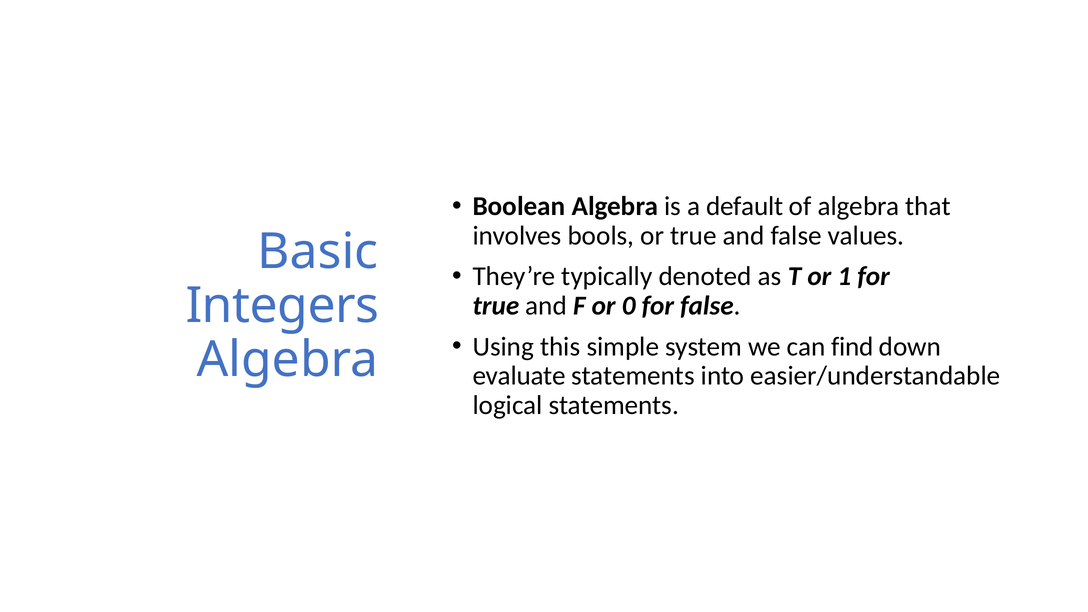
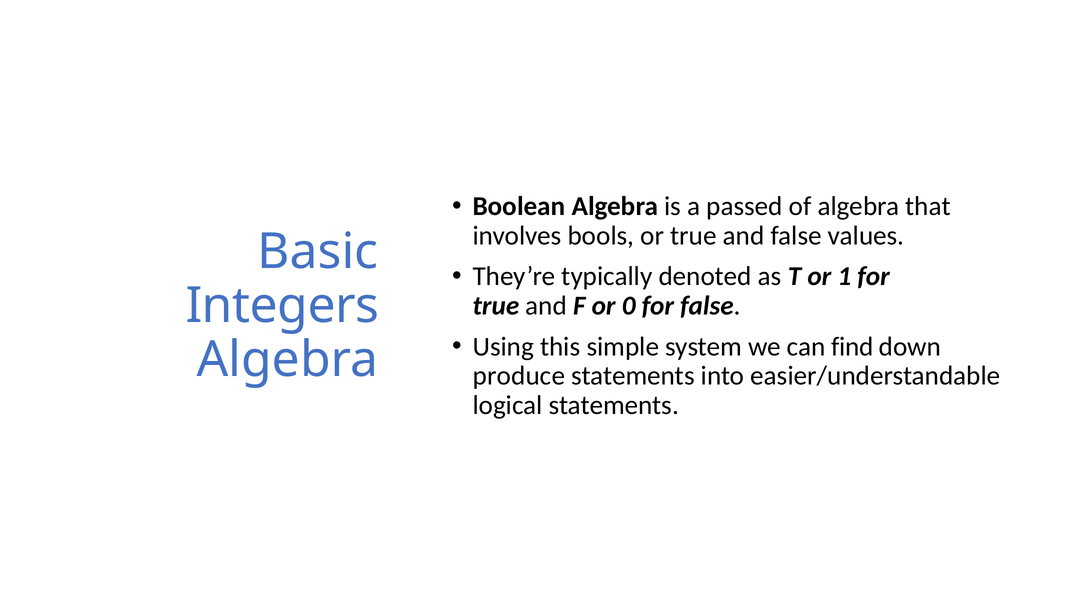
default: default -> passed (745, 206)
evaluate: evaluate -> produce (519, 376)
